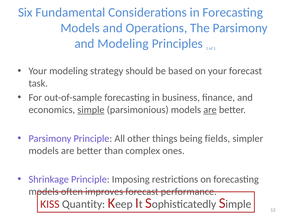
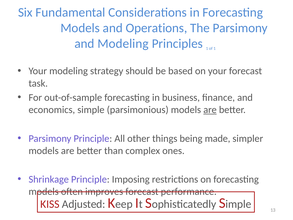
simple underline: present -> none (91, 110)
fields: fields -> made (218, 138)
Quantity: Quantity -> Adjusted (84, 204)
